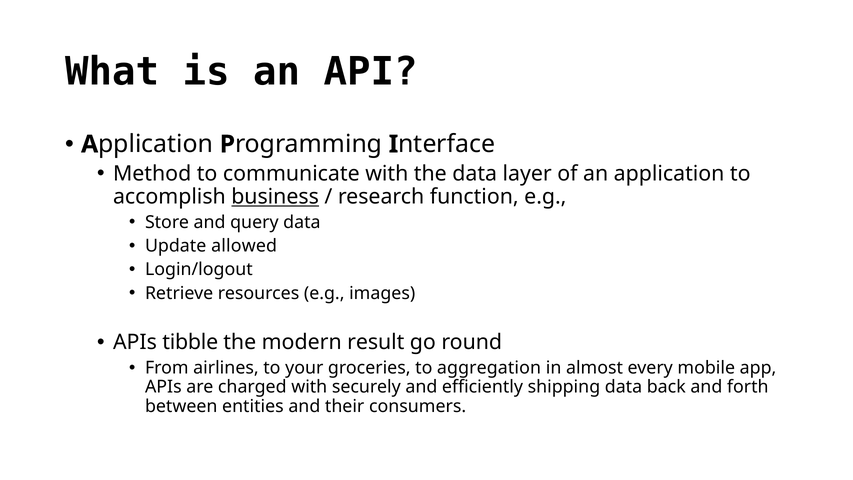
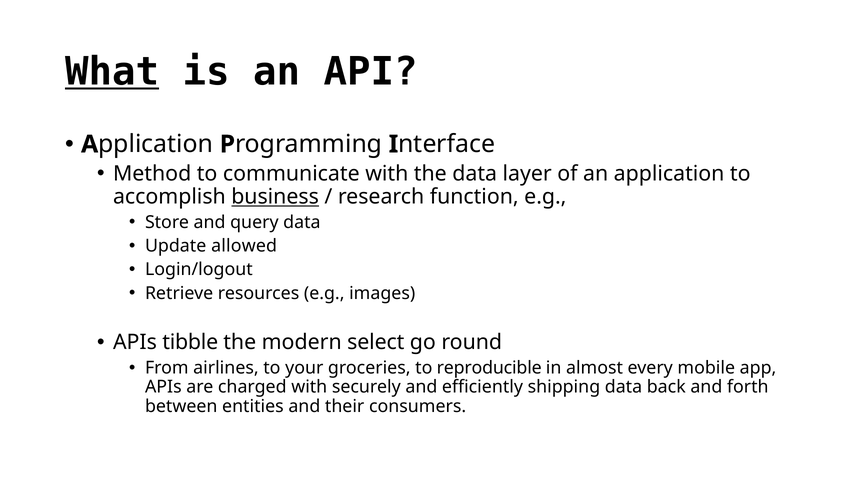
What underline: none -> present (112, 72)
result: result -> select (376, 342)
aggregation: aggregation -> reproducible (489, 368)
